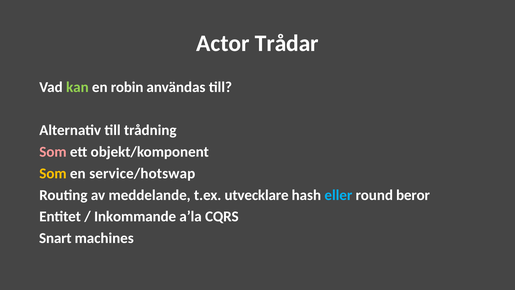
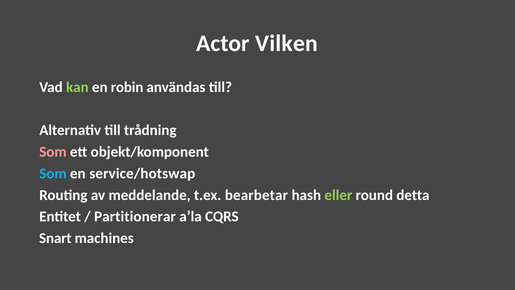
Trådar: Trådar -> Vilken (287, 43)
Som colour: yellow -> light blue (53, 173)
utvecklare: utvecklare -> bearbetar (256, 195)
eller colour: light blue -> light green (338, 195)
beror: beror -> detta (413, 195)
Inkommande: Inkommande -> Partitionerar (135, 216)
